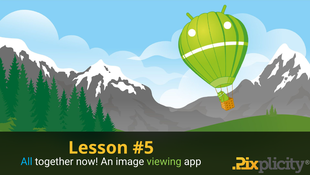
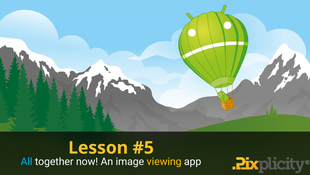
viewing colour: light green -> yellow (164, 161)
